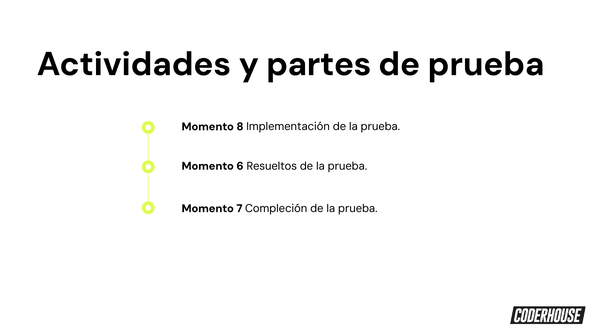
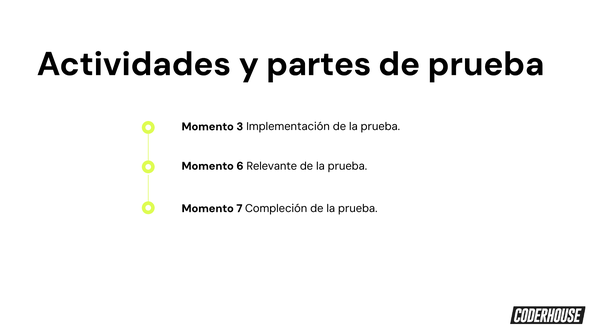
8: 8 -> 3 (240, 126)
Resueltos: Resueltos -> Relevante (272, 166)
